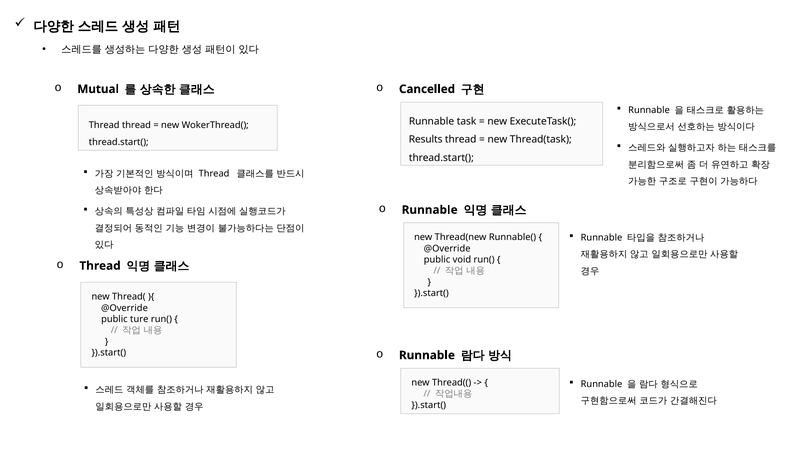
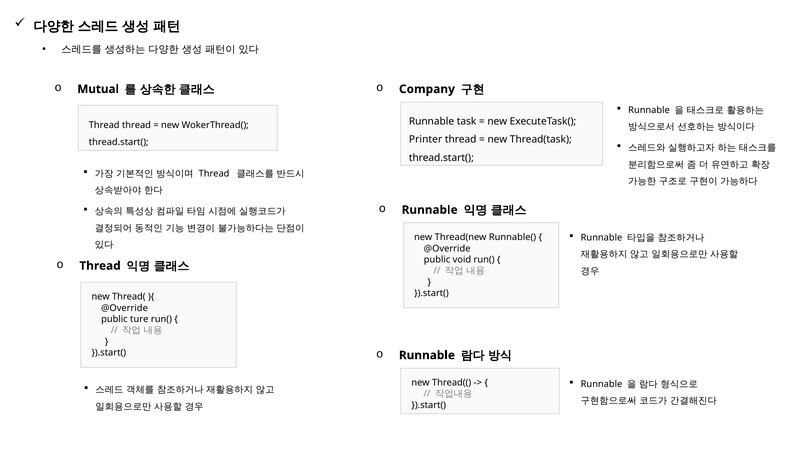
Cancelled: Cancelled -> Company (427, 89)
Results: Results -> Printer (426, 140)
